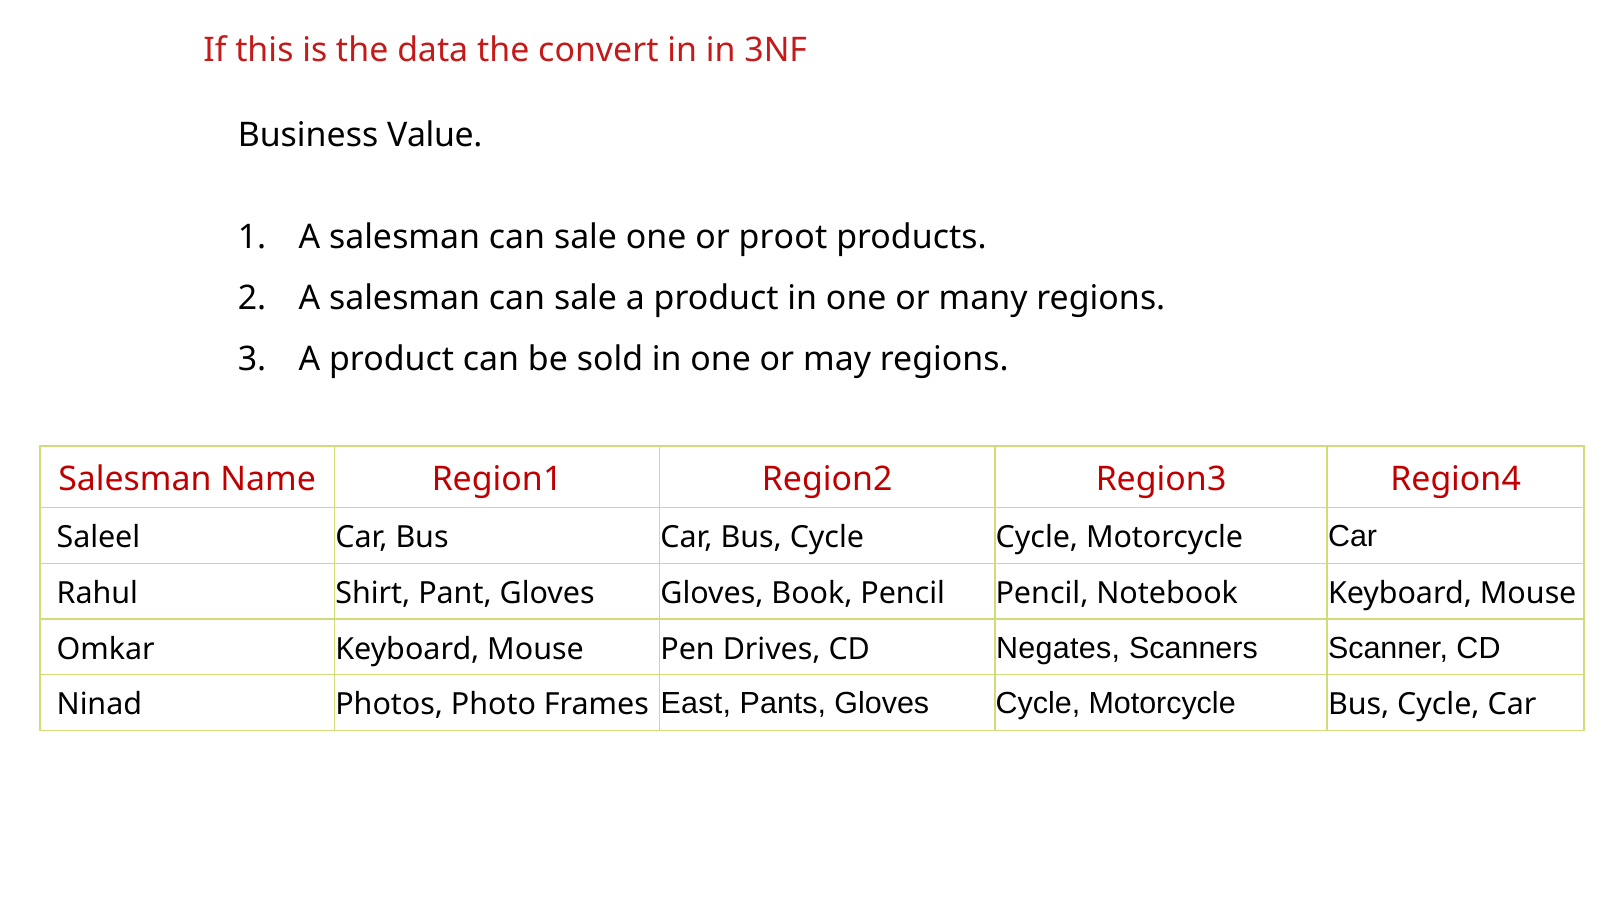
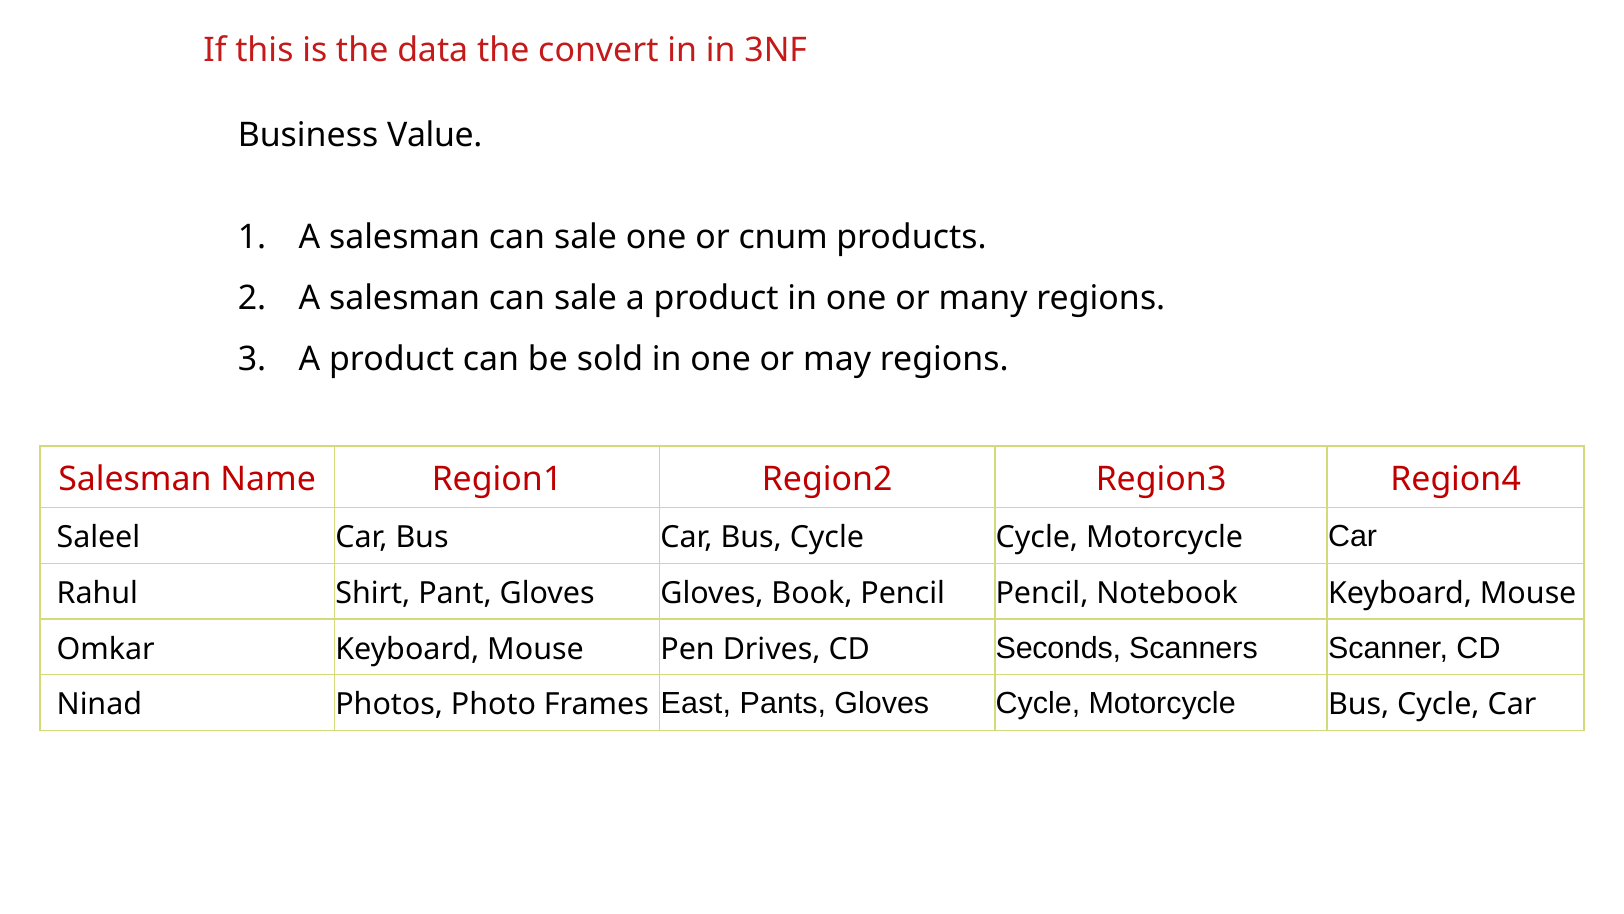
proot: proot -> cnum (783, 237)
Negates: Negates -> Seconds (1058, 648)
